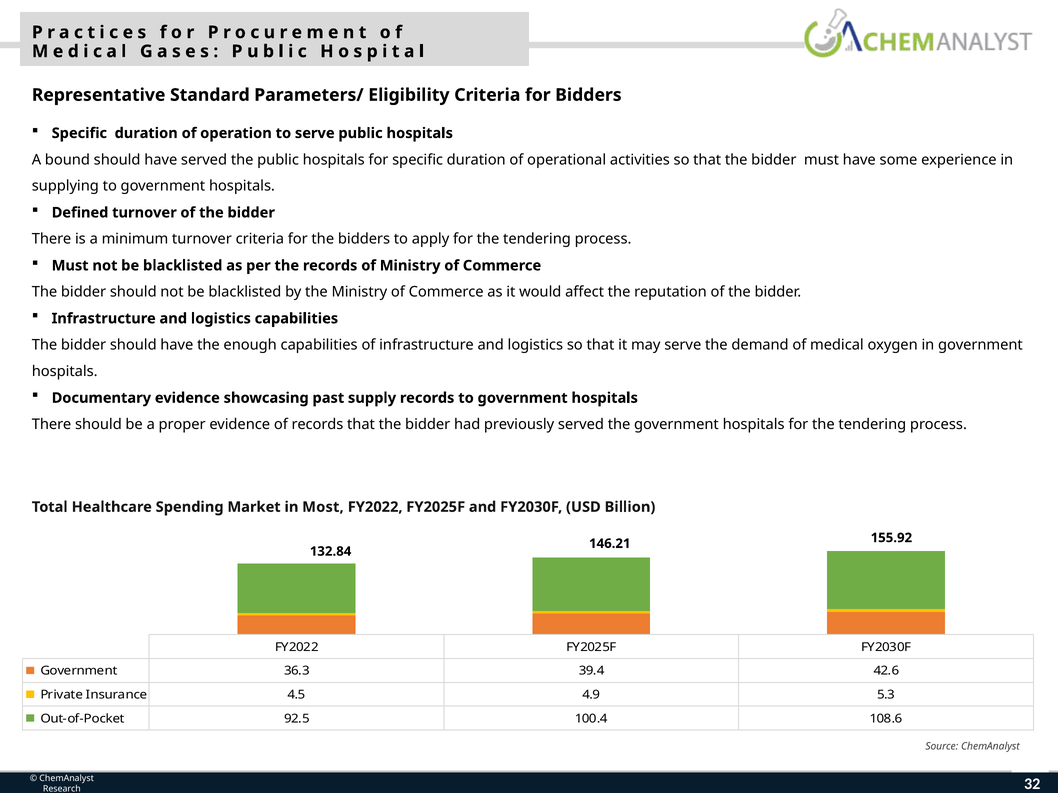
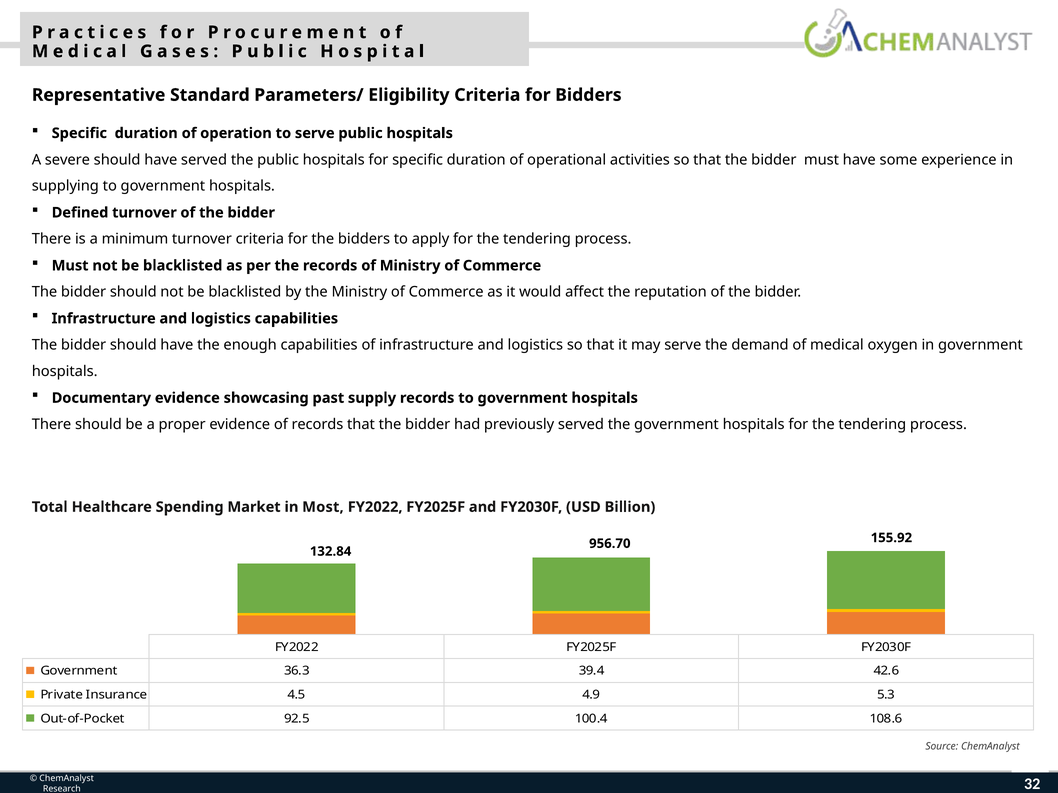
bound: bound -> severe (67, 160)
146.21: 146.21 -> 956.70 (610, 544)
